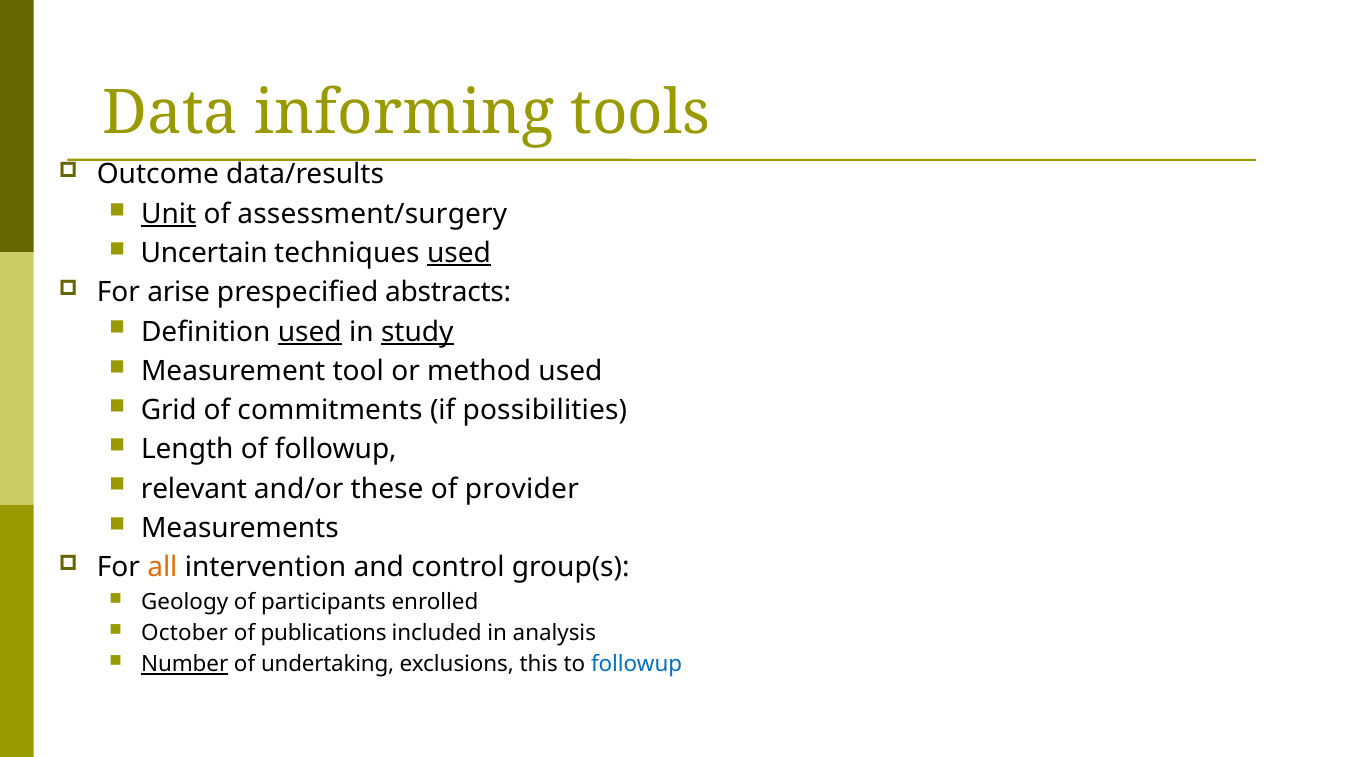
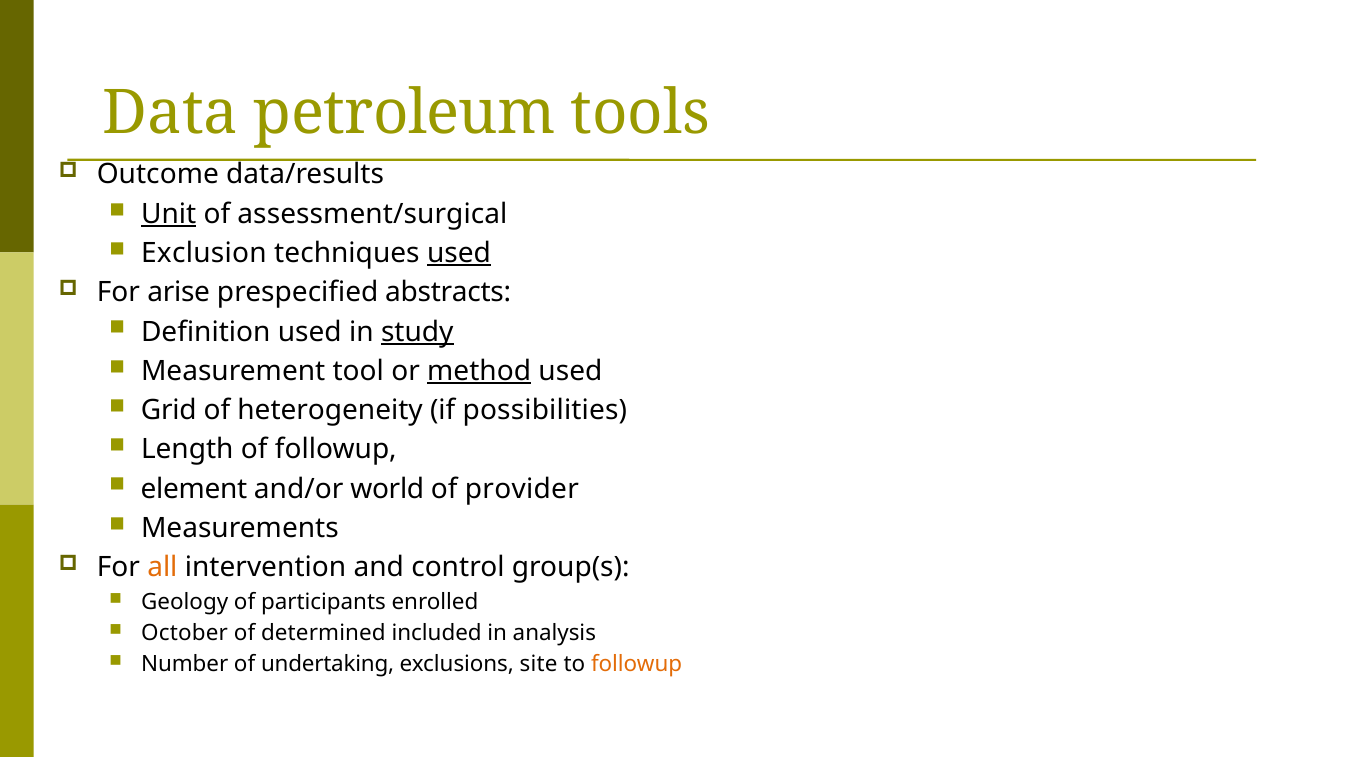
informing: informing -> petroleum (405, 114)
assessment/surgery: assessment/surgery -> assessment/surgical (372, 214)
Uncertain: Uncertain -> Exclusion (204, 253)
used underline: present -> none (310, 332)
method underline: none -> present (479, 371)
commitments: commitments -> heterogeneity (330, 410)
relevant: relevant -> element (194, 489)
these: these -> world (387, 489)
publications: publications -> determined (323, 633)
Number underline: present -> none (185, 665)
this: this -> site (539, 665)
followup colour: blue -> orange (637, 665)
